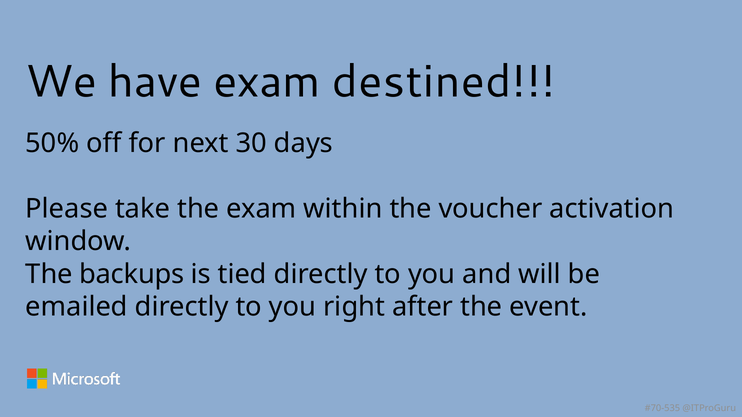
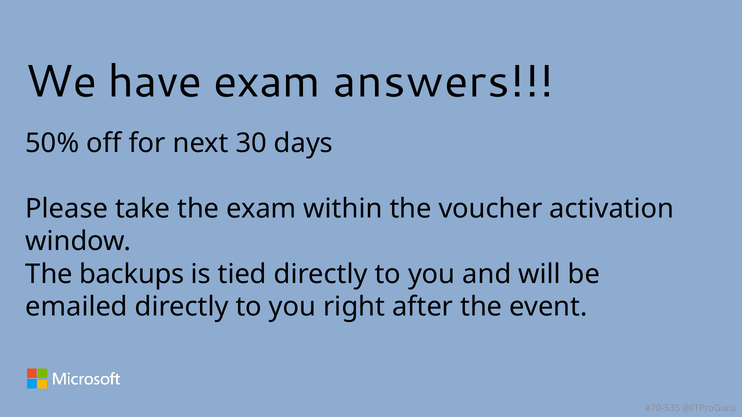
destined: destined -> answers (443, 82)
